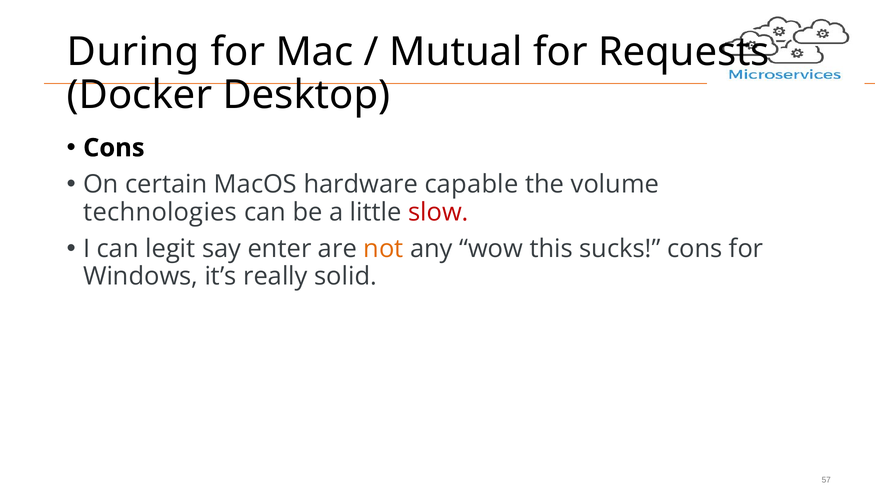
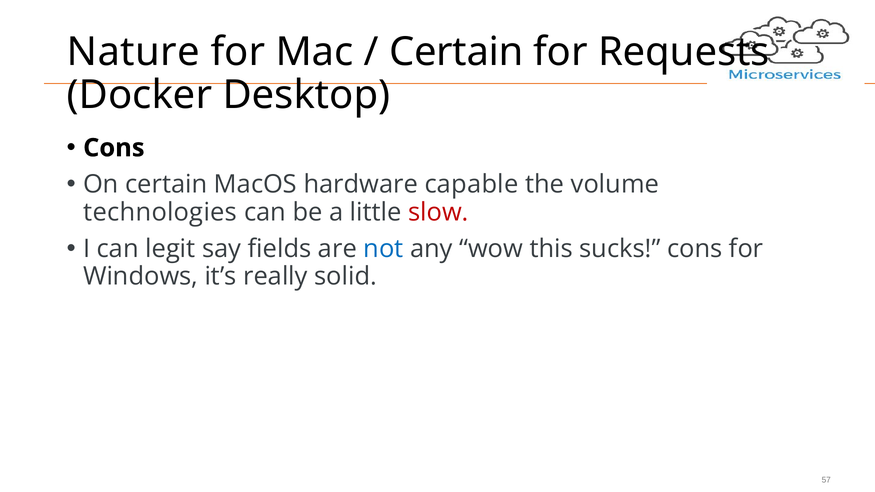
During: During -> Nature (133, 52)
Mutual: Mutual -> Certain (456, 52)
enter: enter -> fields (280, 249)
not colour: orange -> blue (383, 249)
